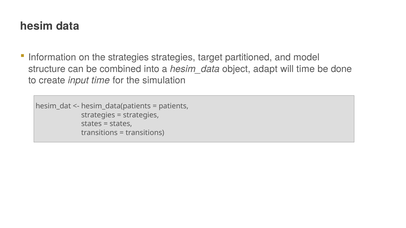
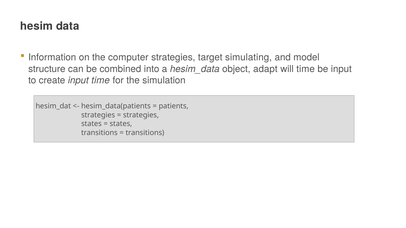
the strategies: strategies -> computer (128, 58)
partitioned: partitioned -> simulating (249, 58)
be done: done -> input (341, 69)
